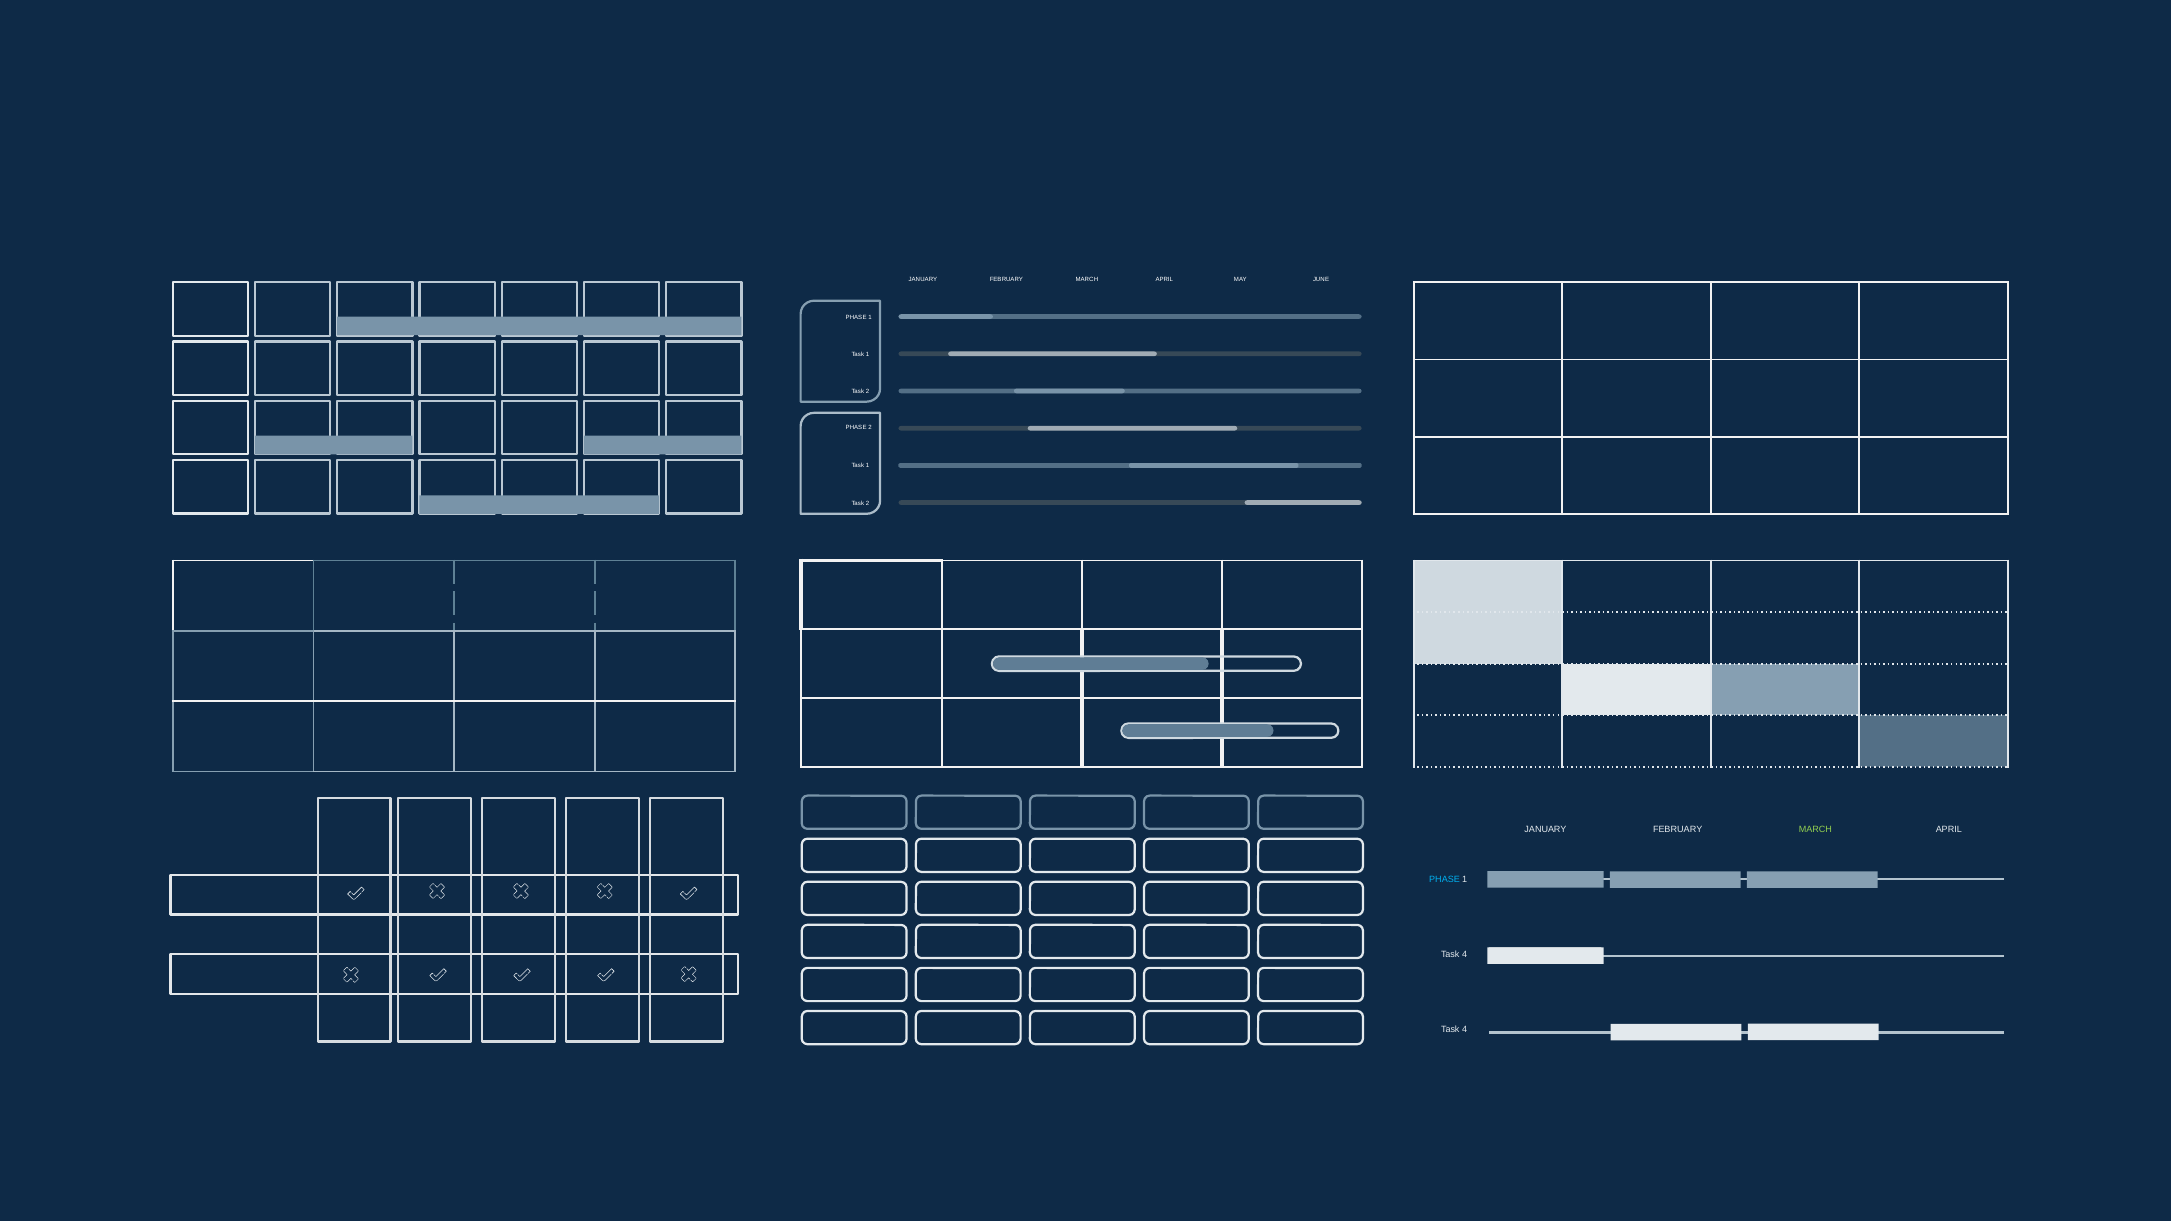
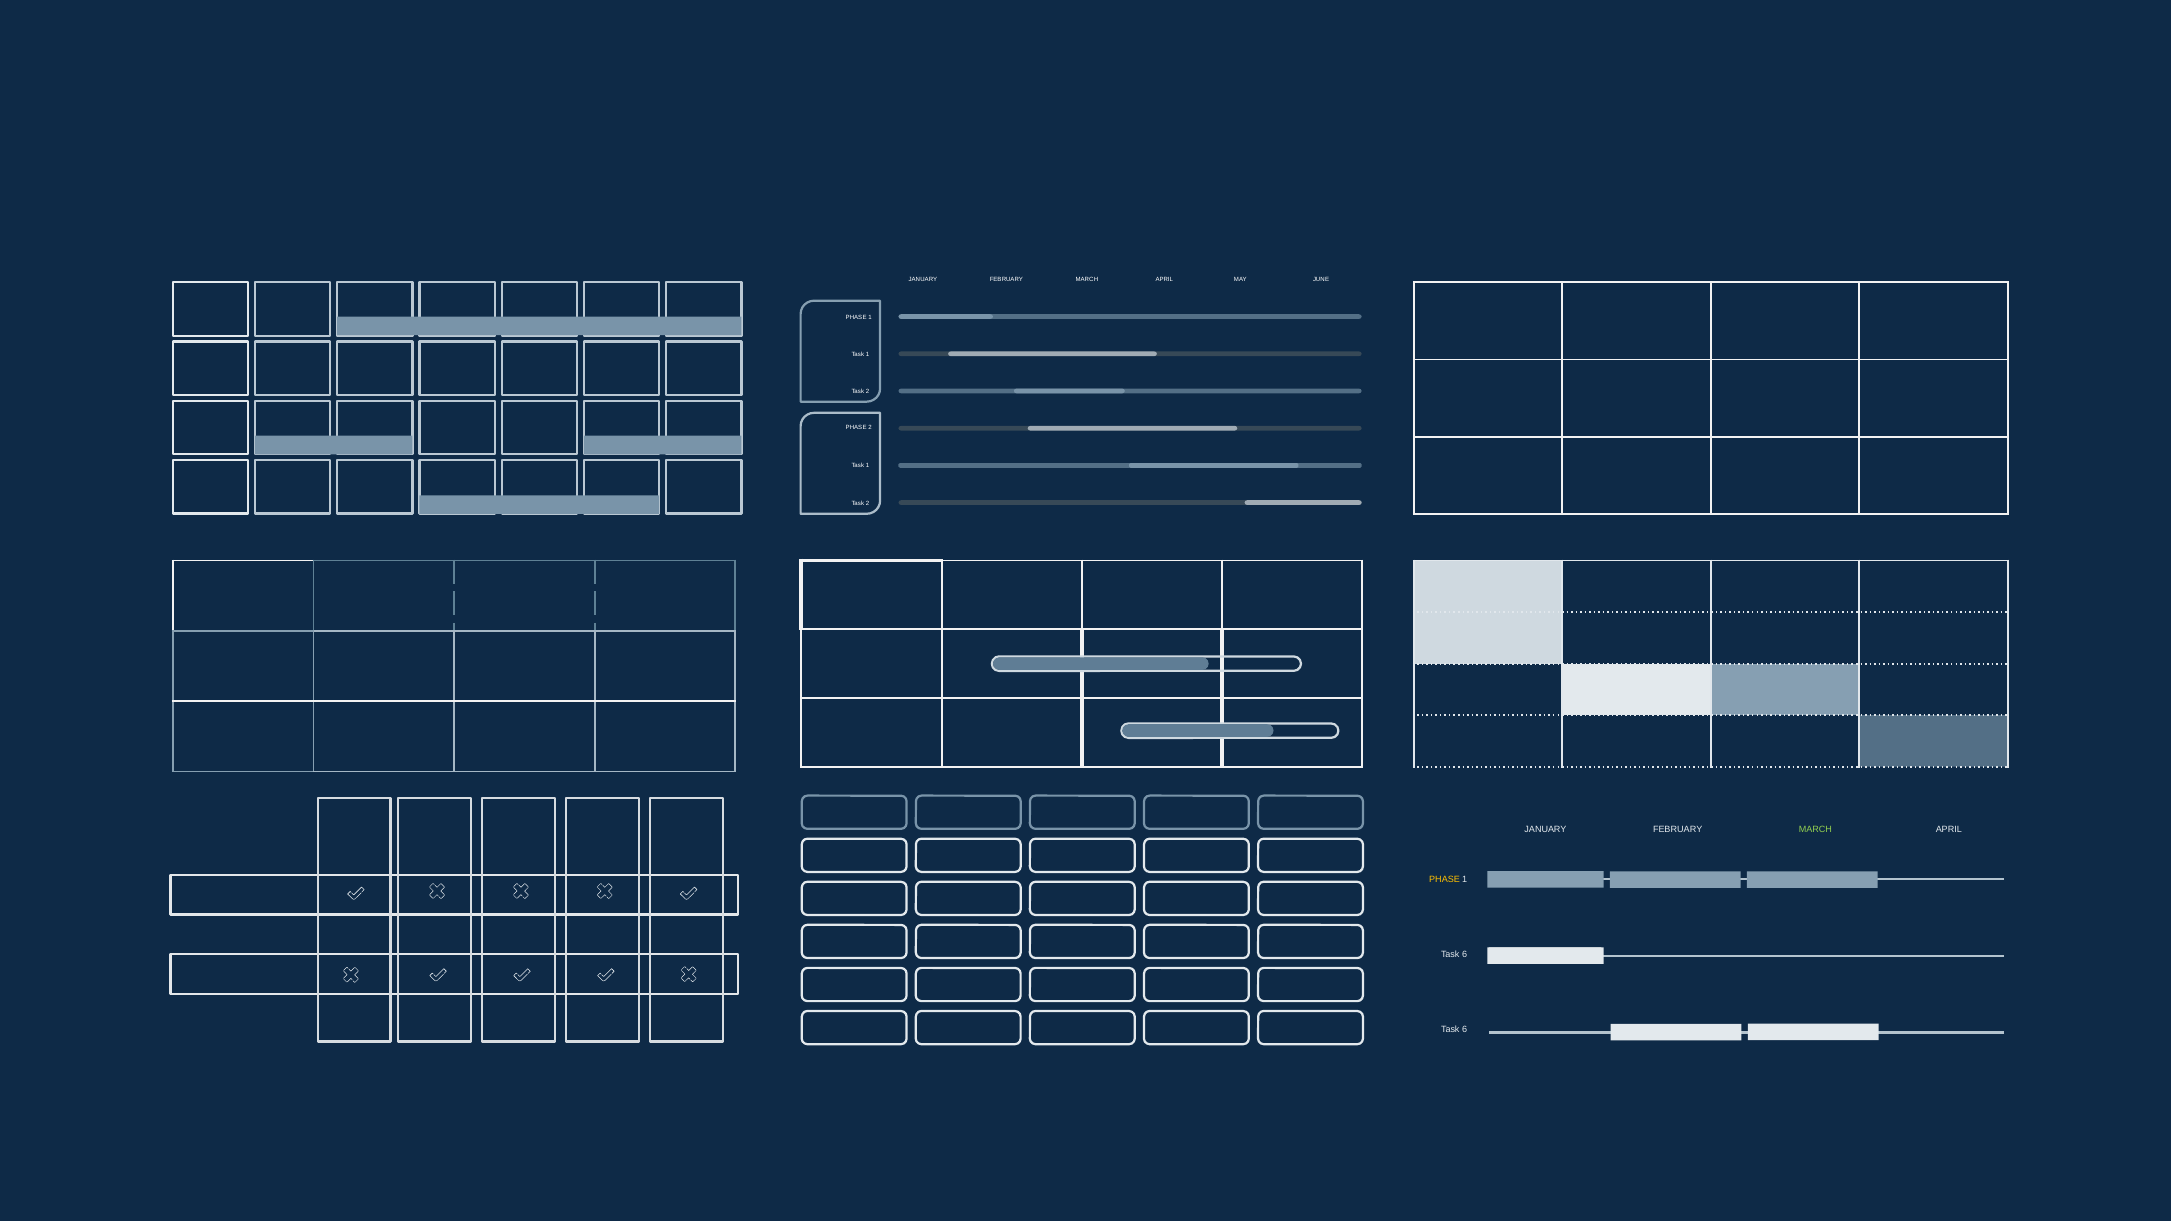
PHASE colour: light blue -> yellow (1445, 880)
4: 4 -> 6 (1465, 955)
4: 4 -> 6 (1465, 1030)
